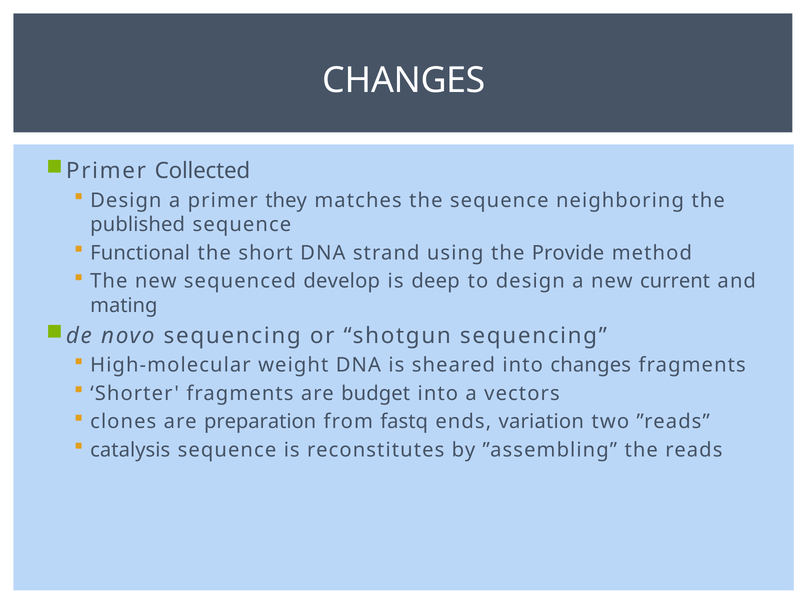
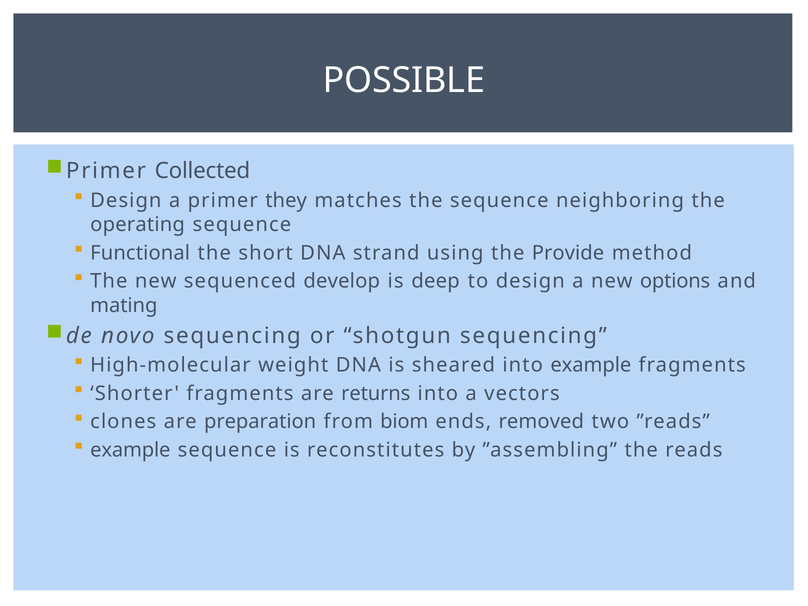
CHANGES: CHANGES -> POSSIBLE (404, 80)
published: published -> operating (138, 225)
current: current -> options (675, 281)
into changes: changes -> example (591, 365)
budget: budget -> returns (376, 393)
fastq: fastq -> biom (404, 422)
variation: variation -> removed (541, 422)
catalysis: catalysis -> example (130, 450)
